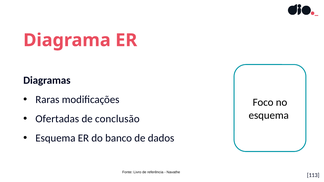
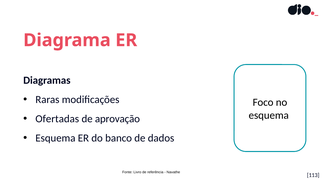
conclusão: conclusão -> aprovação (117, 119)
